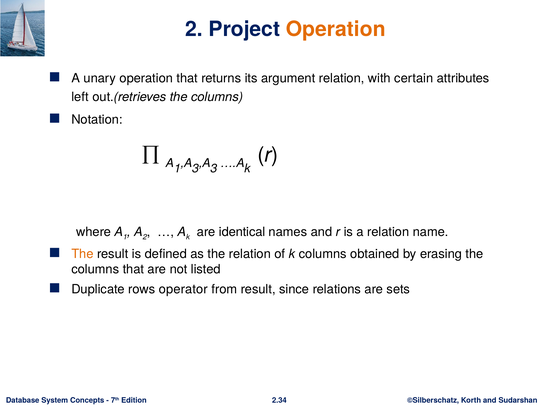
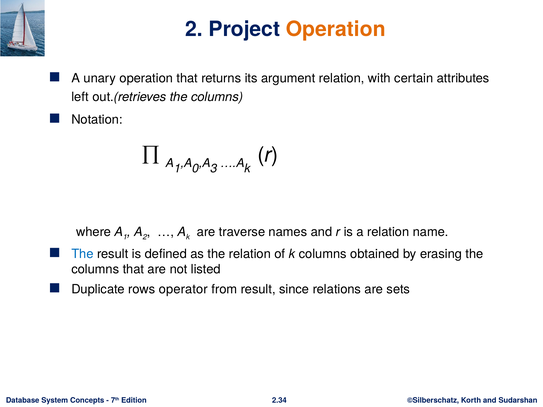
3: 3 -> 0 (196, 168)
identical: identical -> traverse (242, 232)
The colour: orange -> blue (82, 254)
